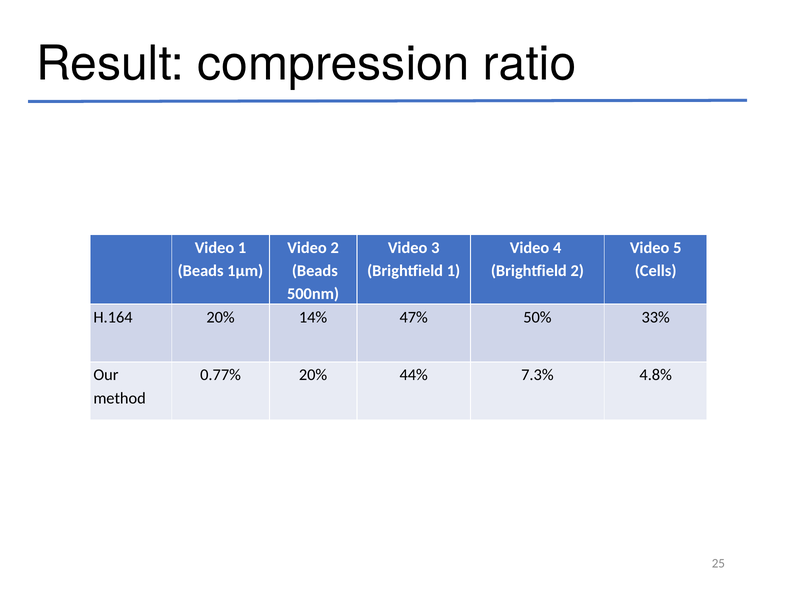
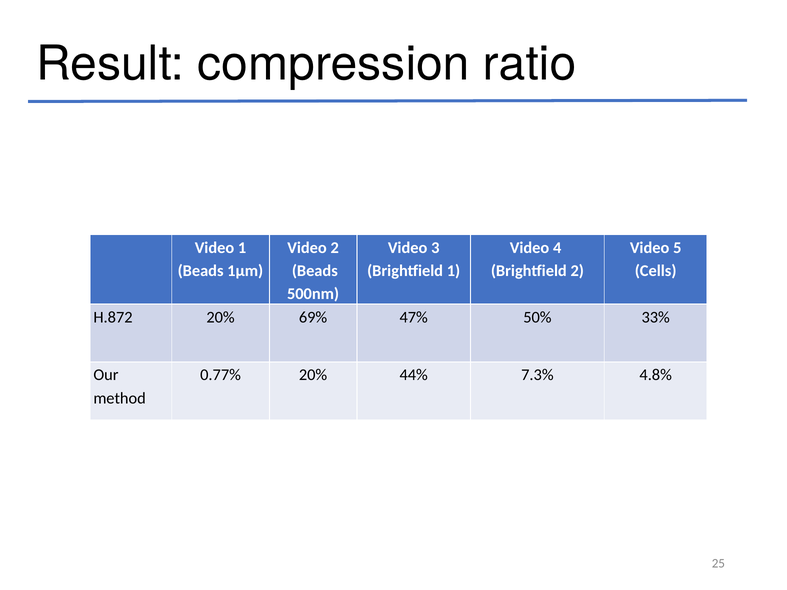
H.164: H.164 -> H.872 (113, 317)
14%: 14% -> 69% (313, 317)
